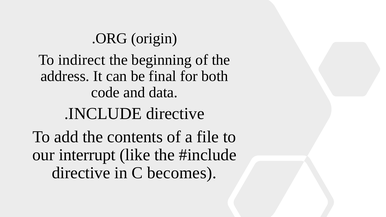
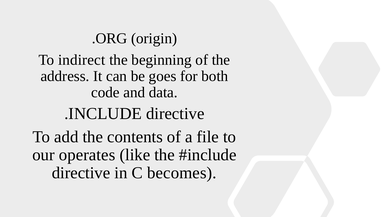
final: final -> goes (163, 76)
interrupt: interrupt -> operates (87, 155)
